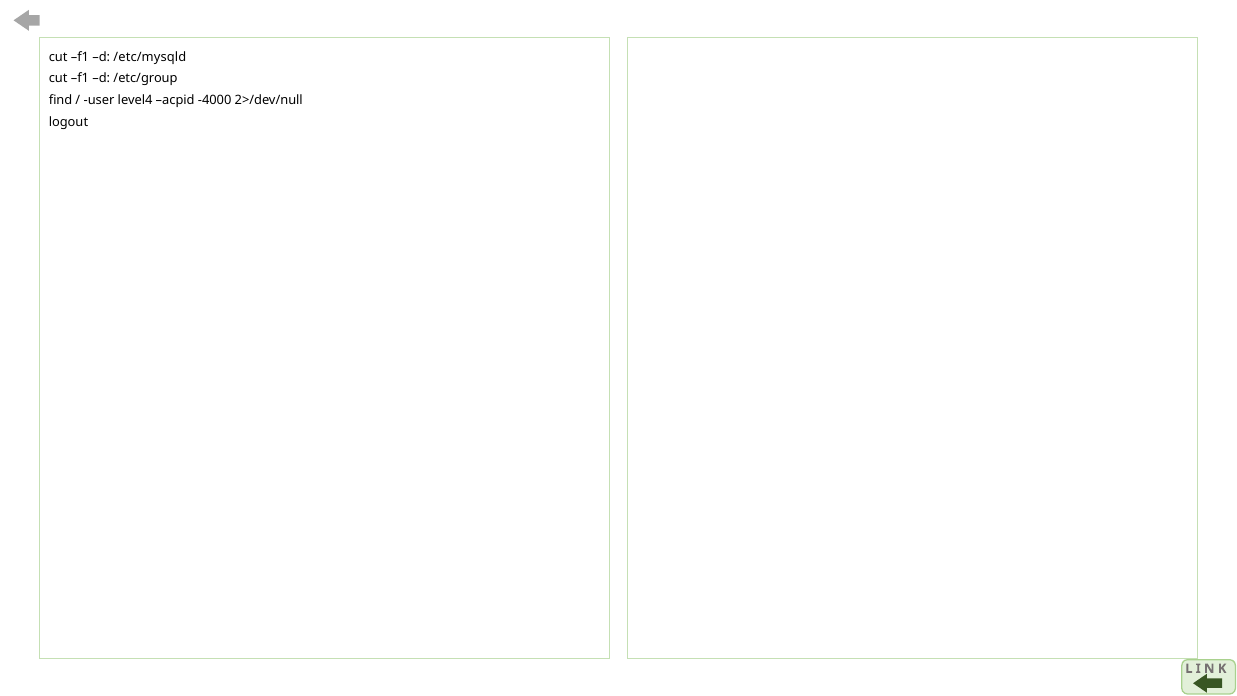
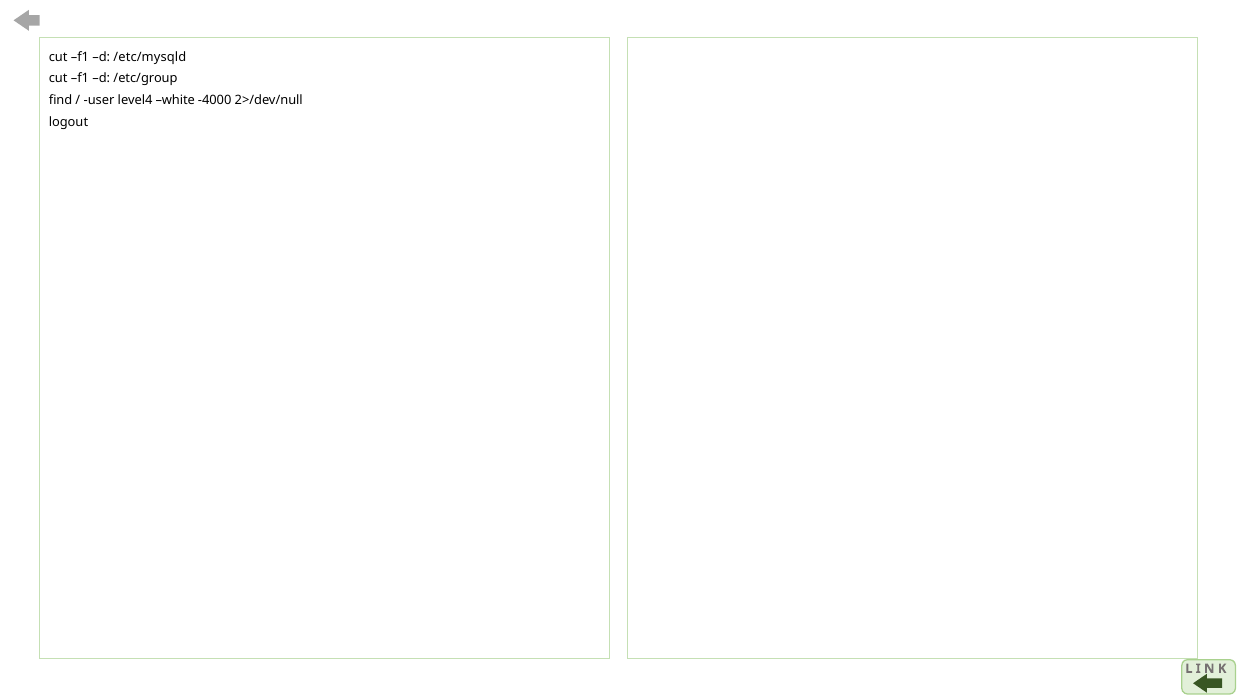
acpid: acpid -> white (175, 100)
